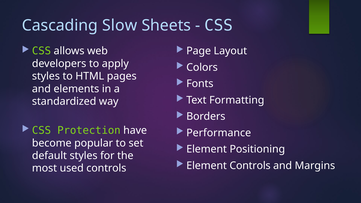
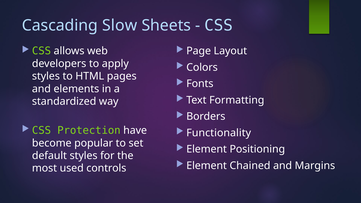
Performance: Performance -> Functionality (219, 133)
Element Controls: Controls -> Chained (250, 166)
